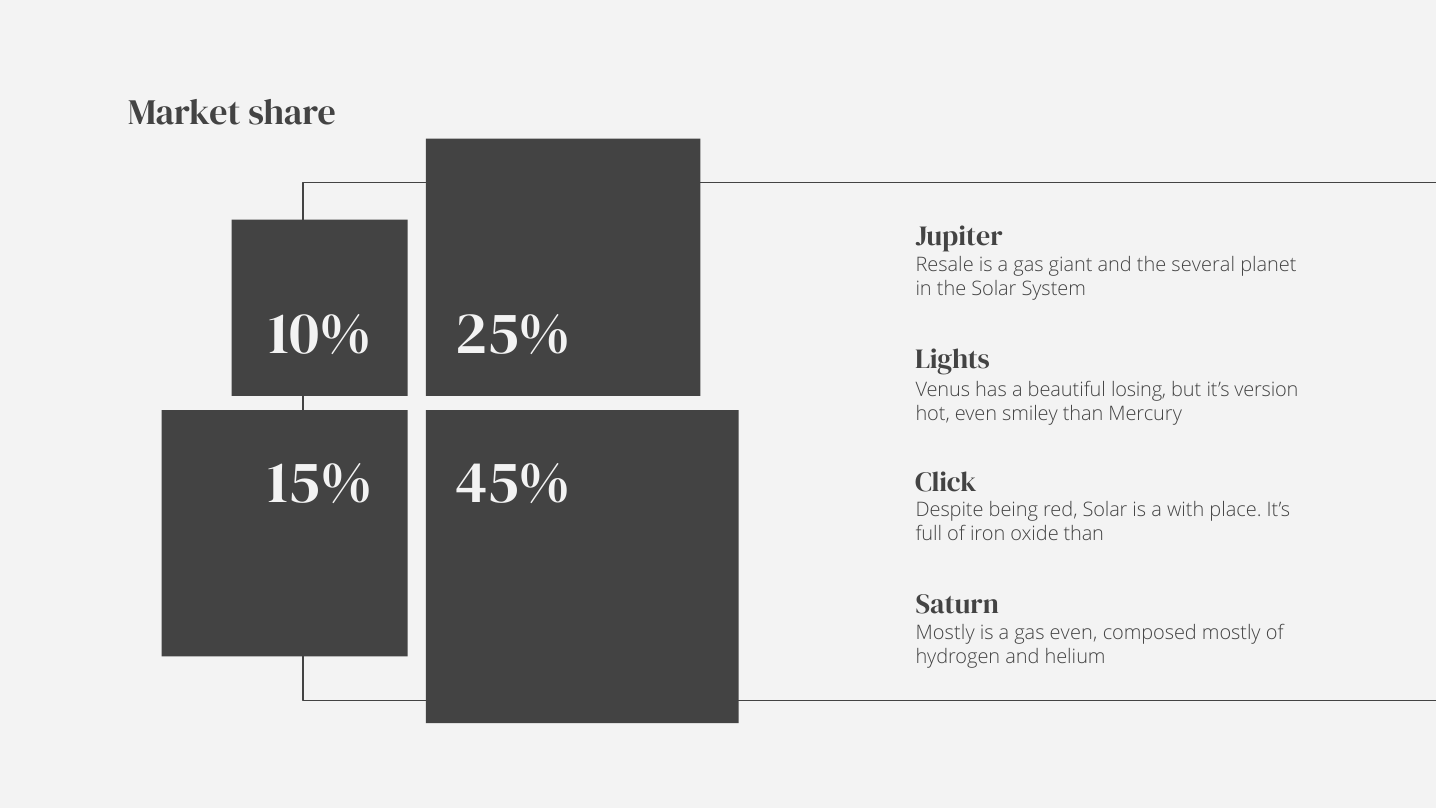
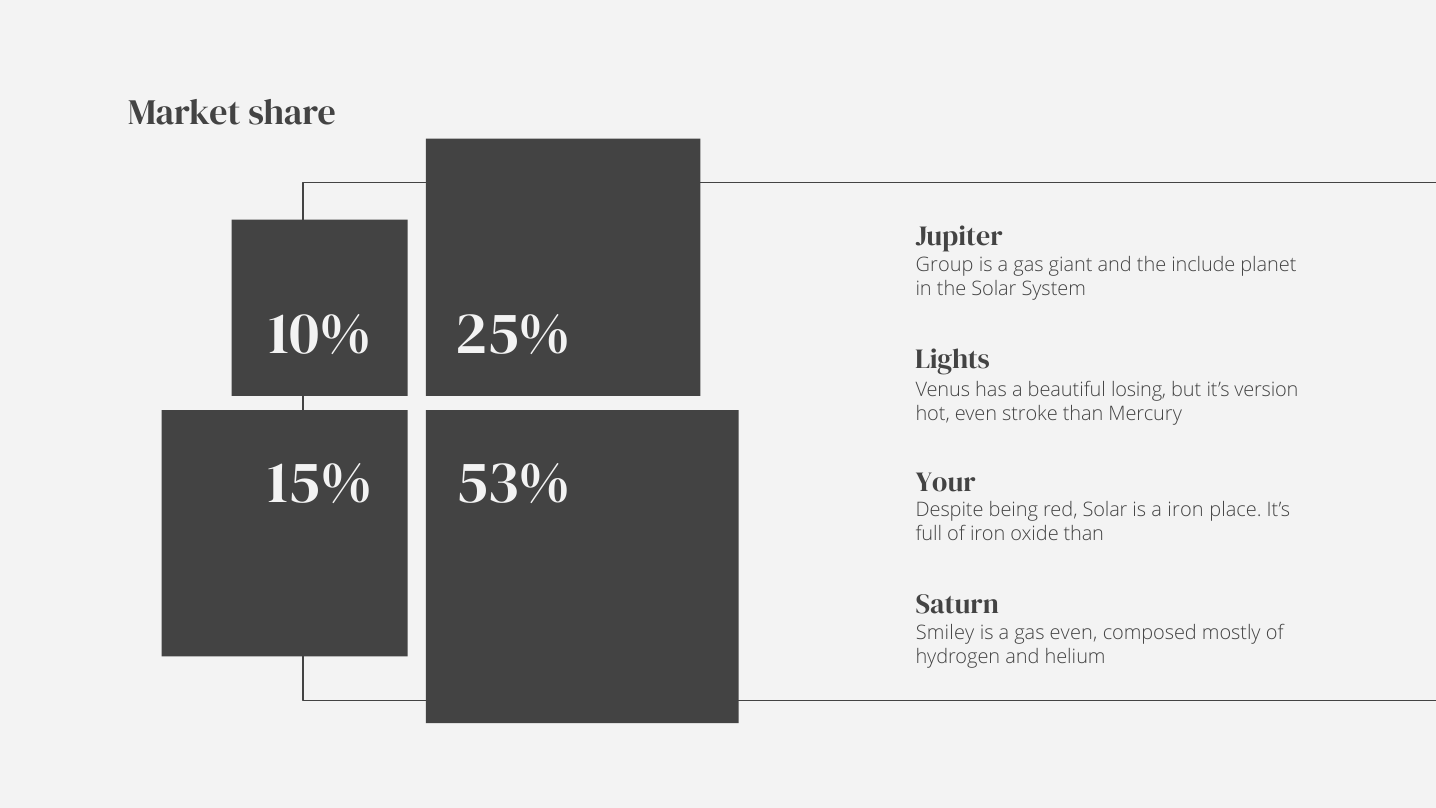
Resale: Resale -> Group (945, 265)
several: several -> include (1203, 265)
smiley: smiley -> stroke (1030, 413)
45%: 45% -> 53% (513, 482)
Click: Click -> Your (946, 482)
a with: with -> iron (1186, 510)
Mostly: Mostly -> Smiley (945, 633)
